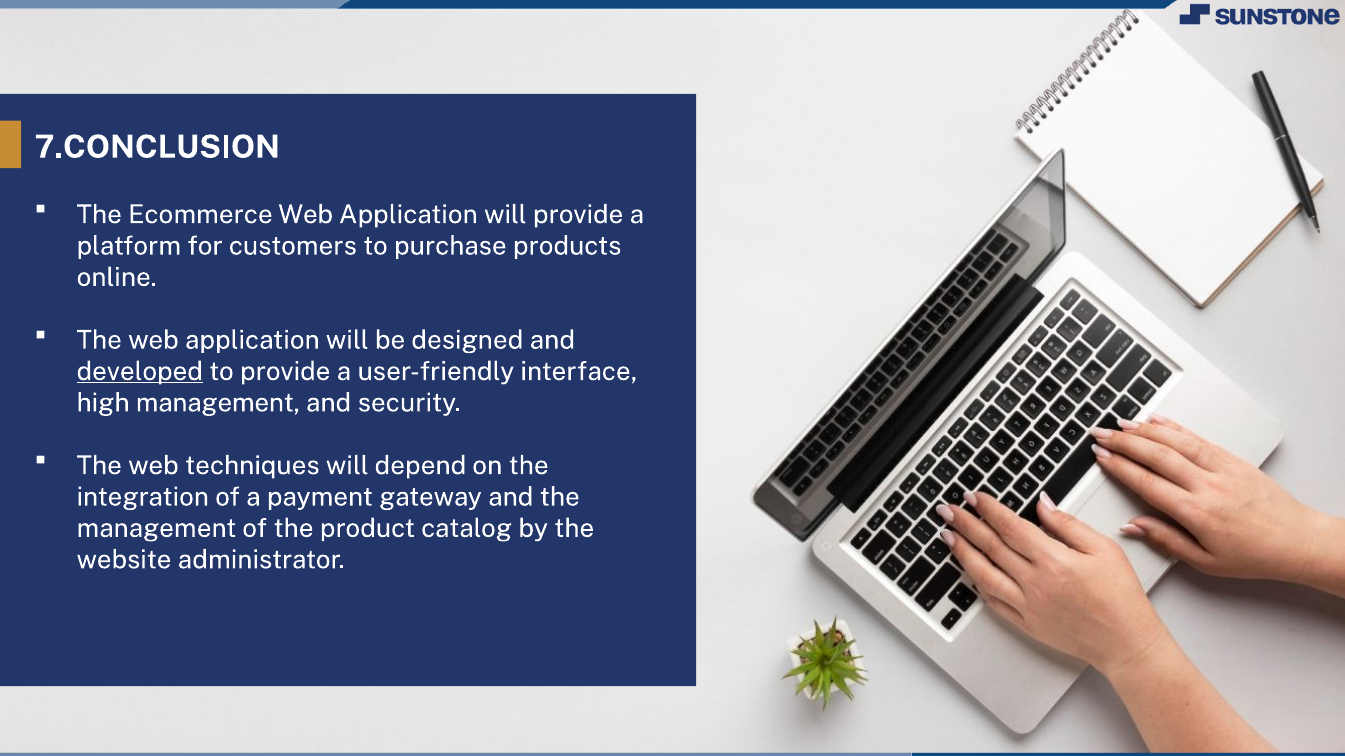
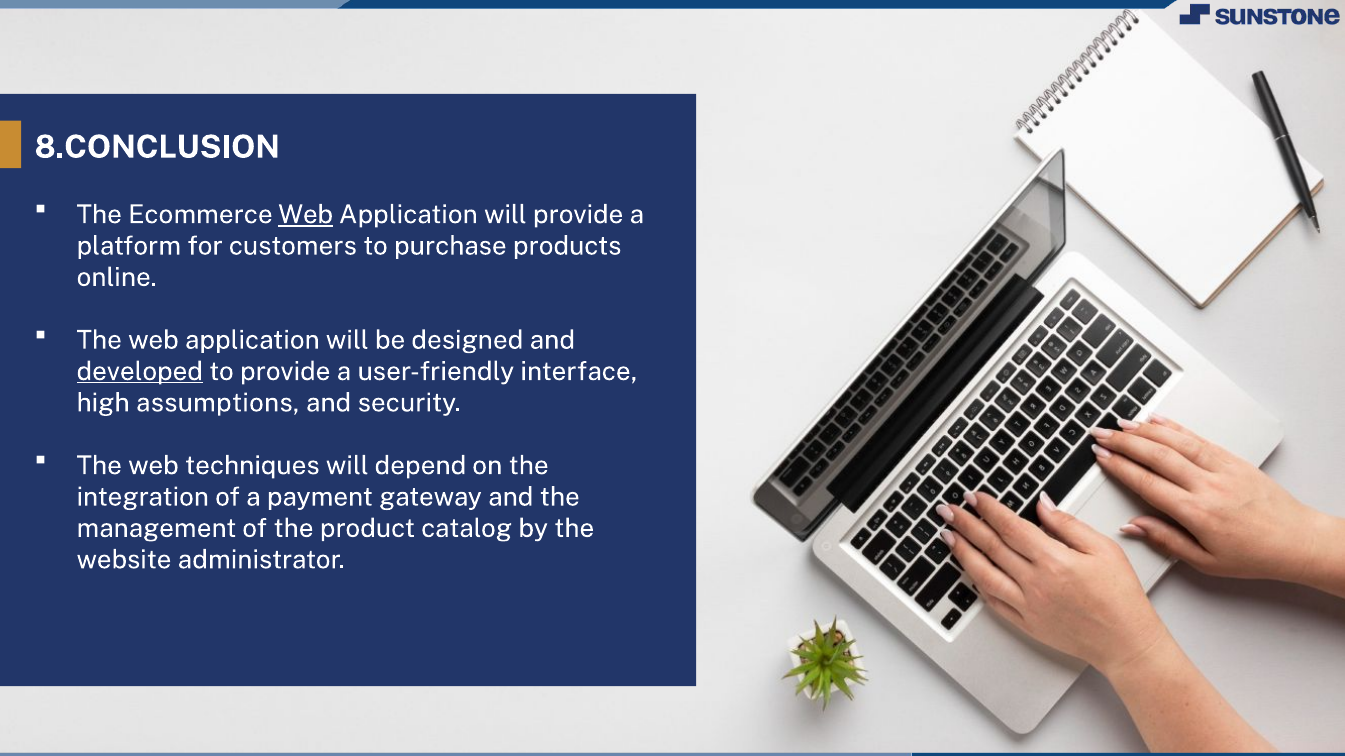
7.CONCLUSION: 7.CONCLUSION -> 8.CONCLUSION (157, 147)
Web underline: none -> present (306, 215)
high management: management -> assumptions (218, 403)
